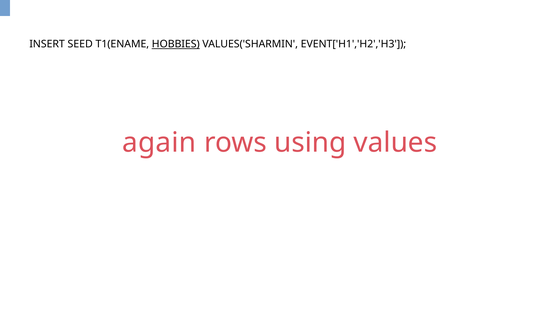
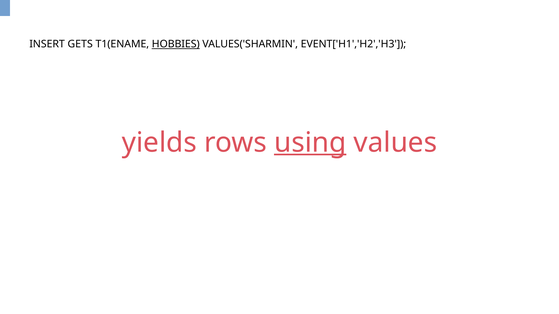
SEED: SEED -> GETS (80, 44)
again: again -> yields (159, 143)
using underline: none -> present (310, 143)
